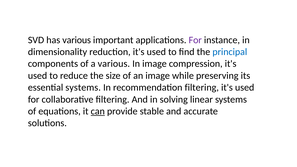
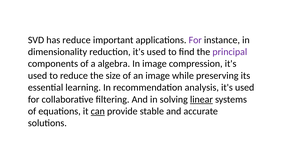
has various: various -> reduce (77, 40)
principal colour: blue -> purple (230, 52)
a various: various -> algebra (114, 64)
essential systems: systems -> learning (83, 88)
recommendation filtering: filtering -> analysis (202, 88)
linear underline: none -> present (201, 99)
